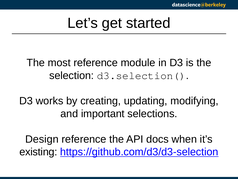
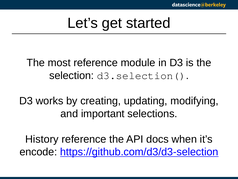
Design: Design -> History (42, 139)
existing: existing -> encode (38, 151)
